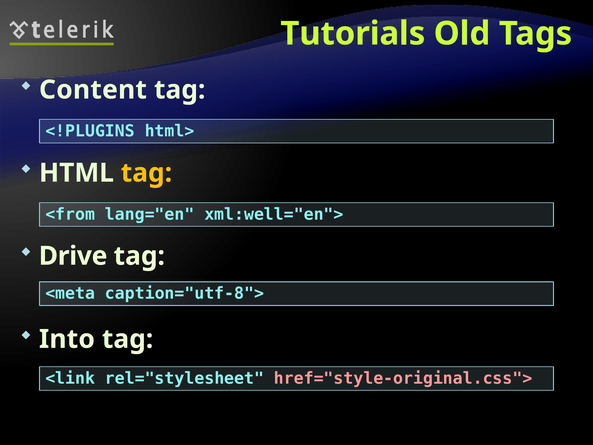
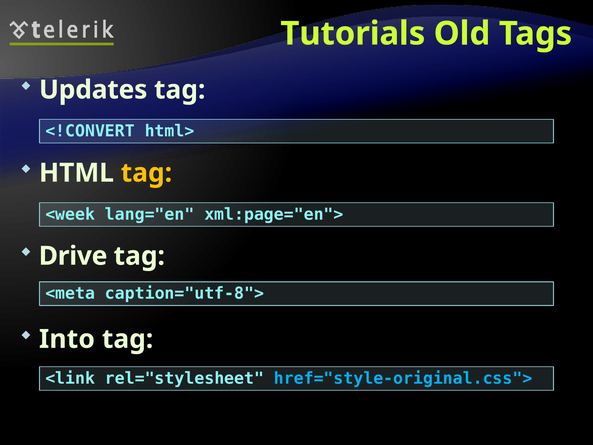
Content: Content -> Updates (93, 90)
<!PLUGINS: <!PLUGINS -> <!CONVERT (90, 131)
<from: <from -> <week (70, 214)
xml:well="en">: xml:well="en"> -> xml:page="en"> (274, 214)
href="style-original.css"> colour: pink -> light blue (403, 378)
